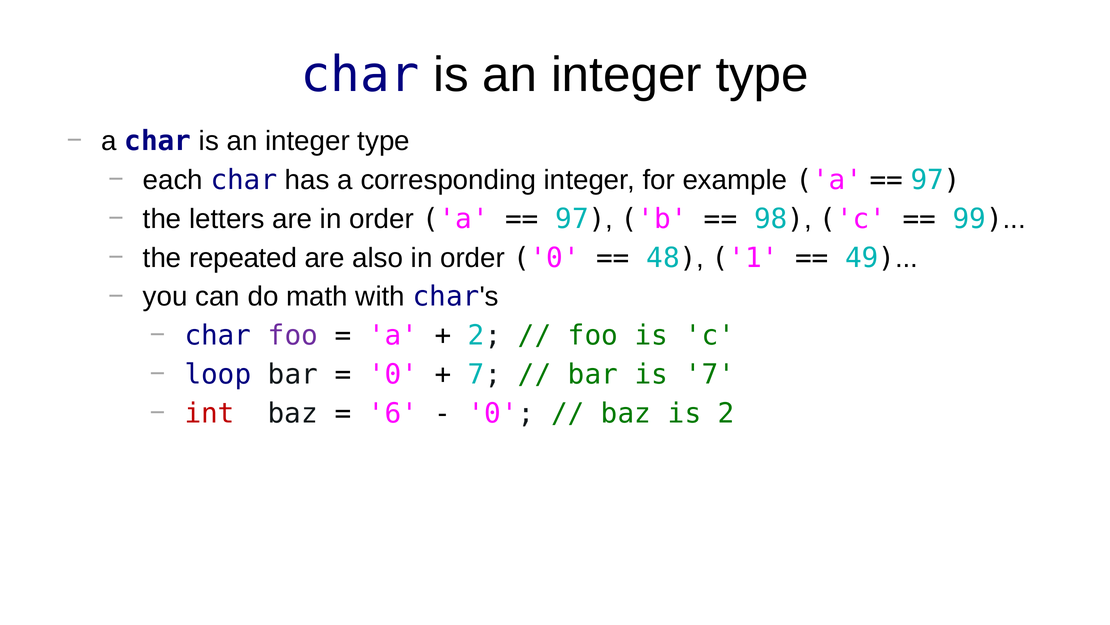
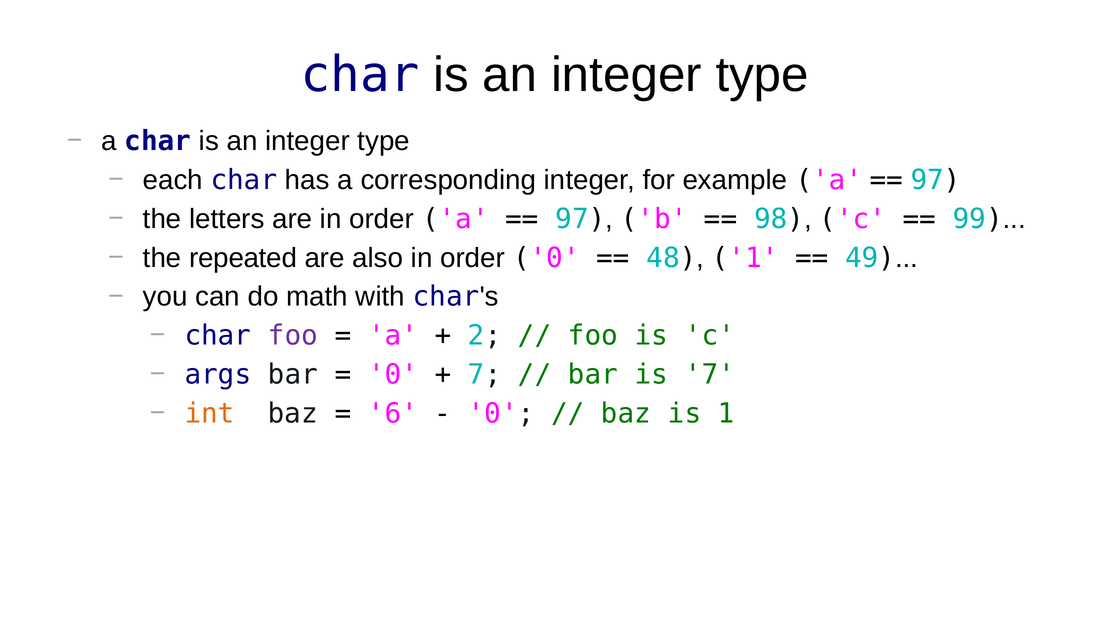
loop: loop -> args (218, 374)
int colour: red -> orange (210, 413)
is 2: 2 -> 1 (726, 413)
